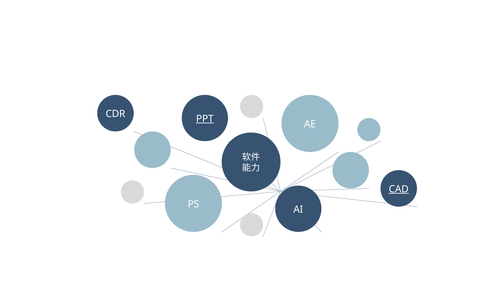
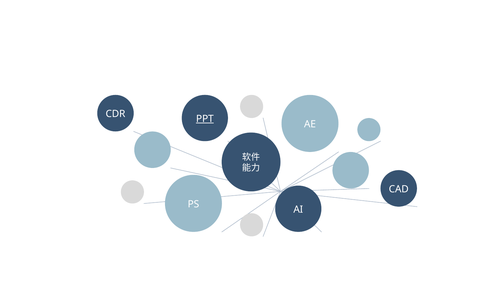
CAD underline: present -> none (399, 189)
